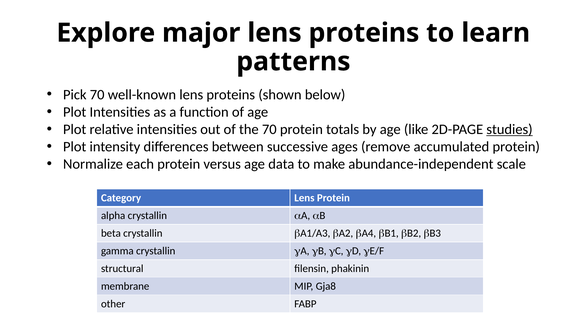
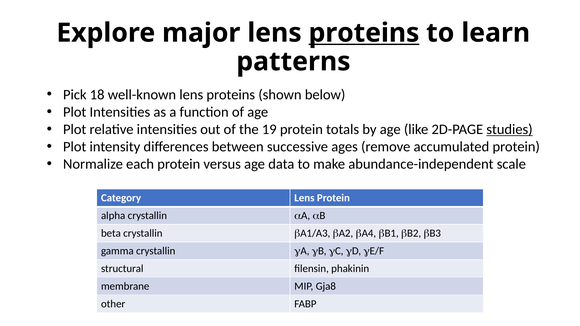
proteins underline: none -> present (364, 33)
Pick 70: 70 -> 18 (97, 95)
the 70: 70 -> 19 (269, 130)
